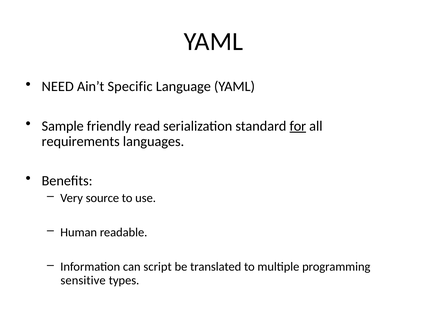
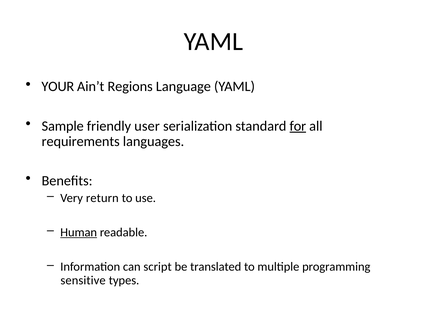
NEED: NEED -> YOUR (58, 86)
Specific: Specific -> Regions (130, 86)
read: read -> user (147, 126)
source: source -> return (102, 197)
Human underline: none -> present (79, 232)
